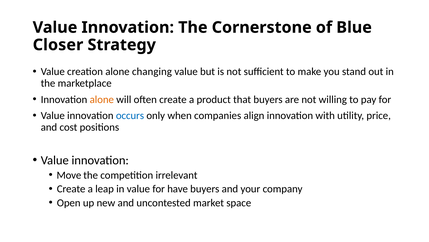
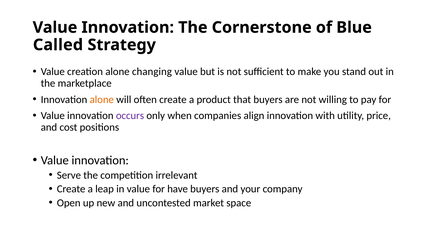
Closer: Closer -> Called (58, 45)
occurs colour: blue -> purple (130, 115)
Move: Move -> Serve (69, 175)
